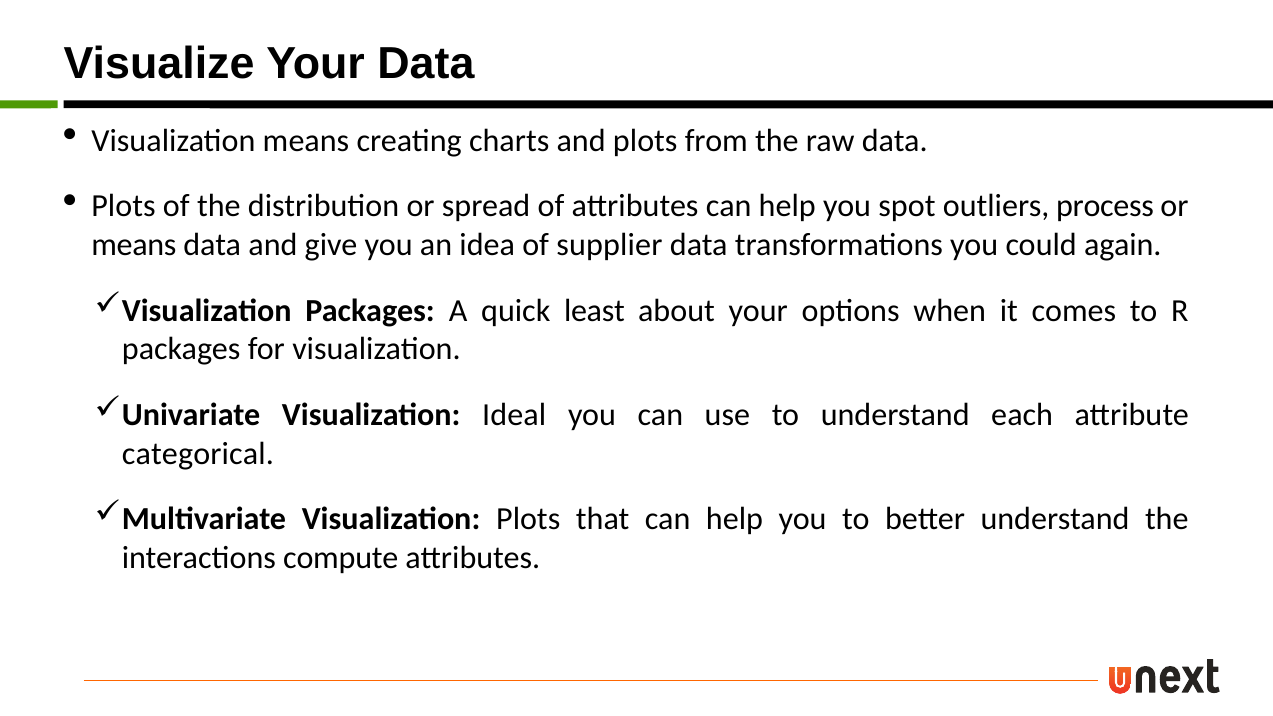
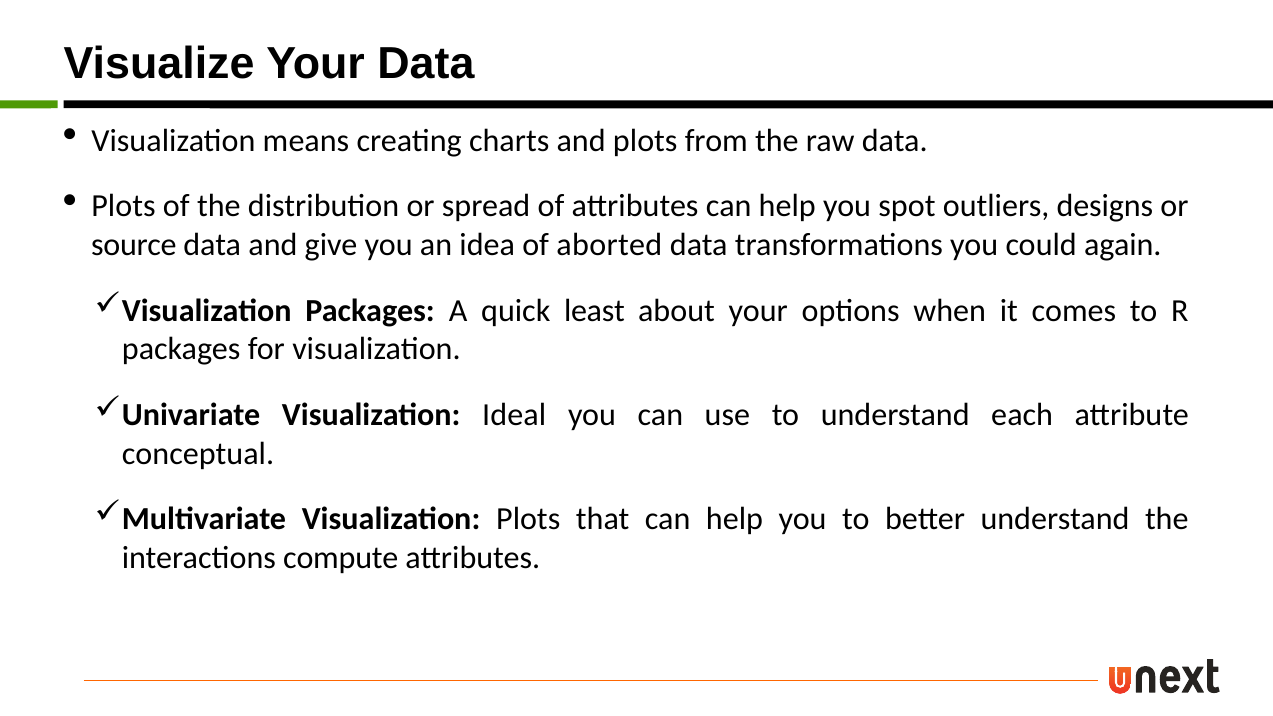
process: process -> designs (1105, 206)
means: means -> source (134, 245)
supplier: supplier -> aborted (609, 245)
categorical: categorical -> conceptual (198, 454)
